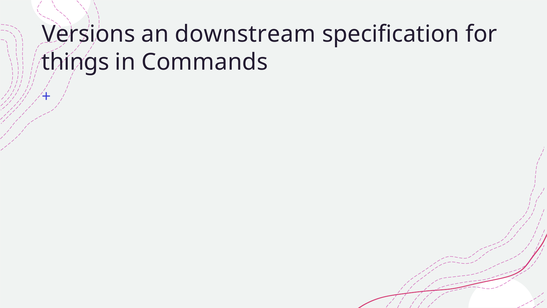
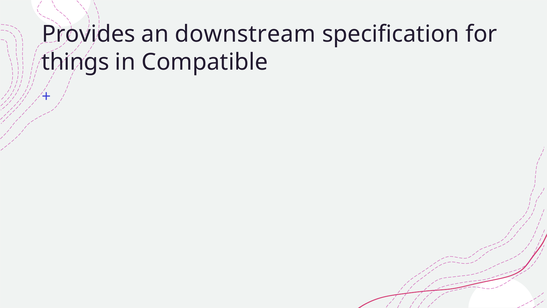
Versions: Versions -> Provides (89, 34)
Commands: Commands -> Compatible (205, 62)
